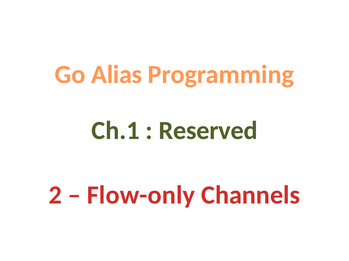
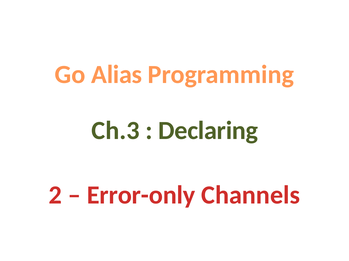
Ch.1: Ch.1 -> Ch.3 (115, 131)
Reserved: Reserved -> Declaring (208, 131)
Flow-only: Flow-only -> Error-only (141, 195)
